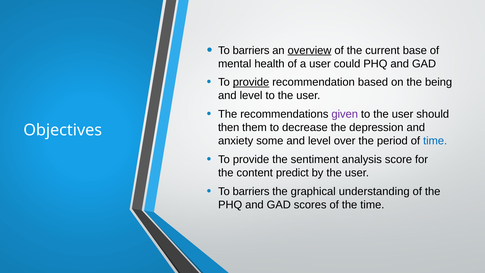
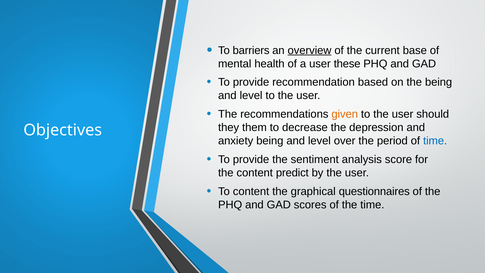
could: could -> these (347, 64)
provide underline: present -> none (251, 82)
given colour: purple -> orange (345, 114)
then: then -> they (229, 127)
anxiety some: some -> being (270, 141)
barriers: barriers -> content (251, 191)
understanding: understanding -> questionnaires (374, 191)
